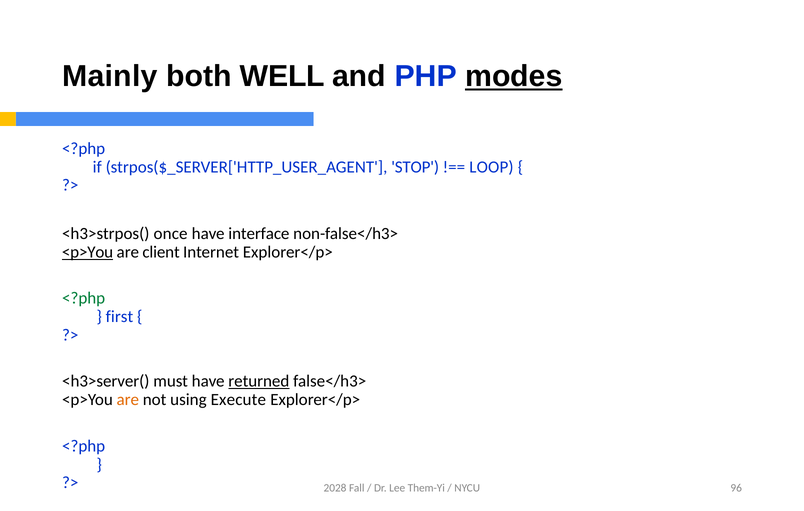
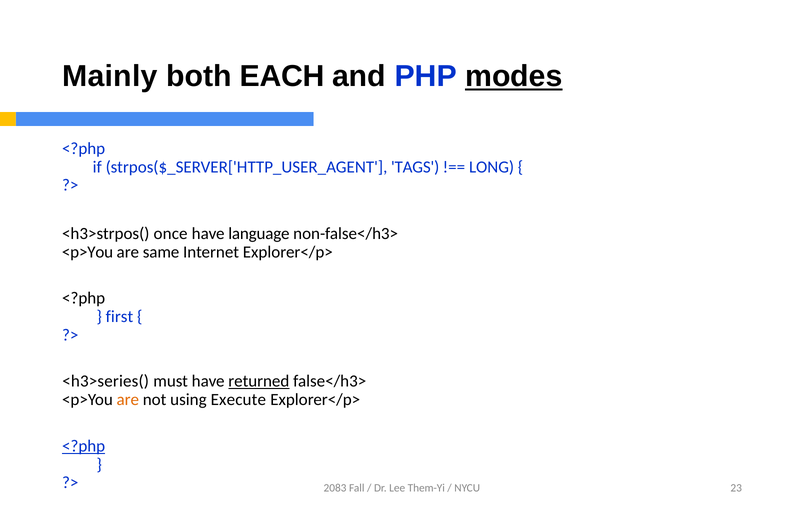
WELL: WELL -> EACH (282, 76)
STOP: STOP -> TAGS (415, 167)
LOOP: LOOP -> LONG (492, 167)
interface: interface -> language (259, 233)
<p>You underline: present -> none (88, 252)
client: client -> same (161, 252)
<?php colour: green -> black (84, 298)
<h3>server(: <h3>server( -> <h3>series( (106, 381)
<?php underline: none -> present (84, 446)
2028: 2028 -> 2083 (335, 487)
96: 96 -> 23 (736, 487)
